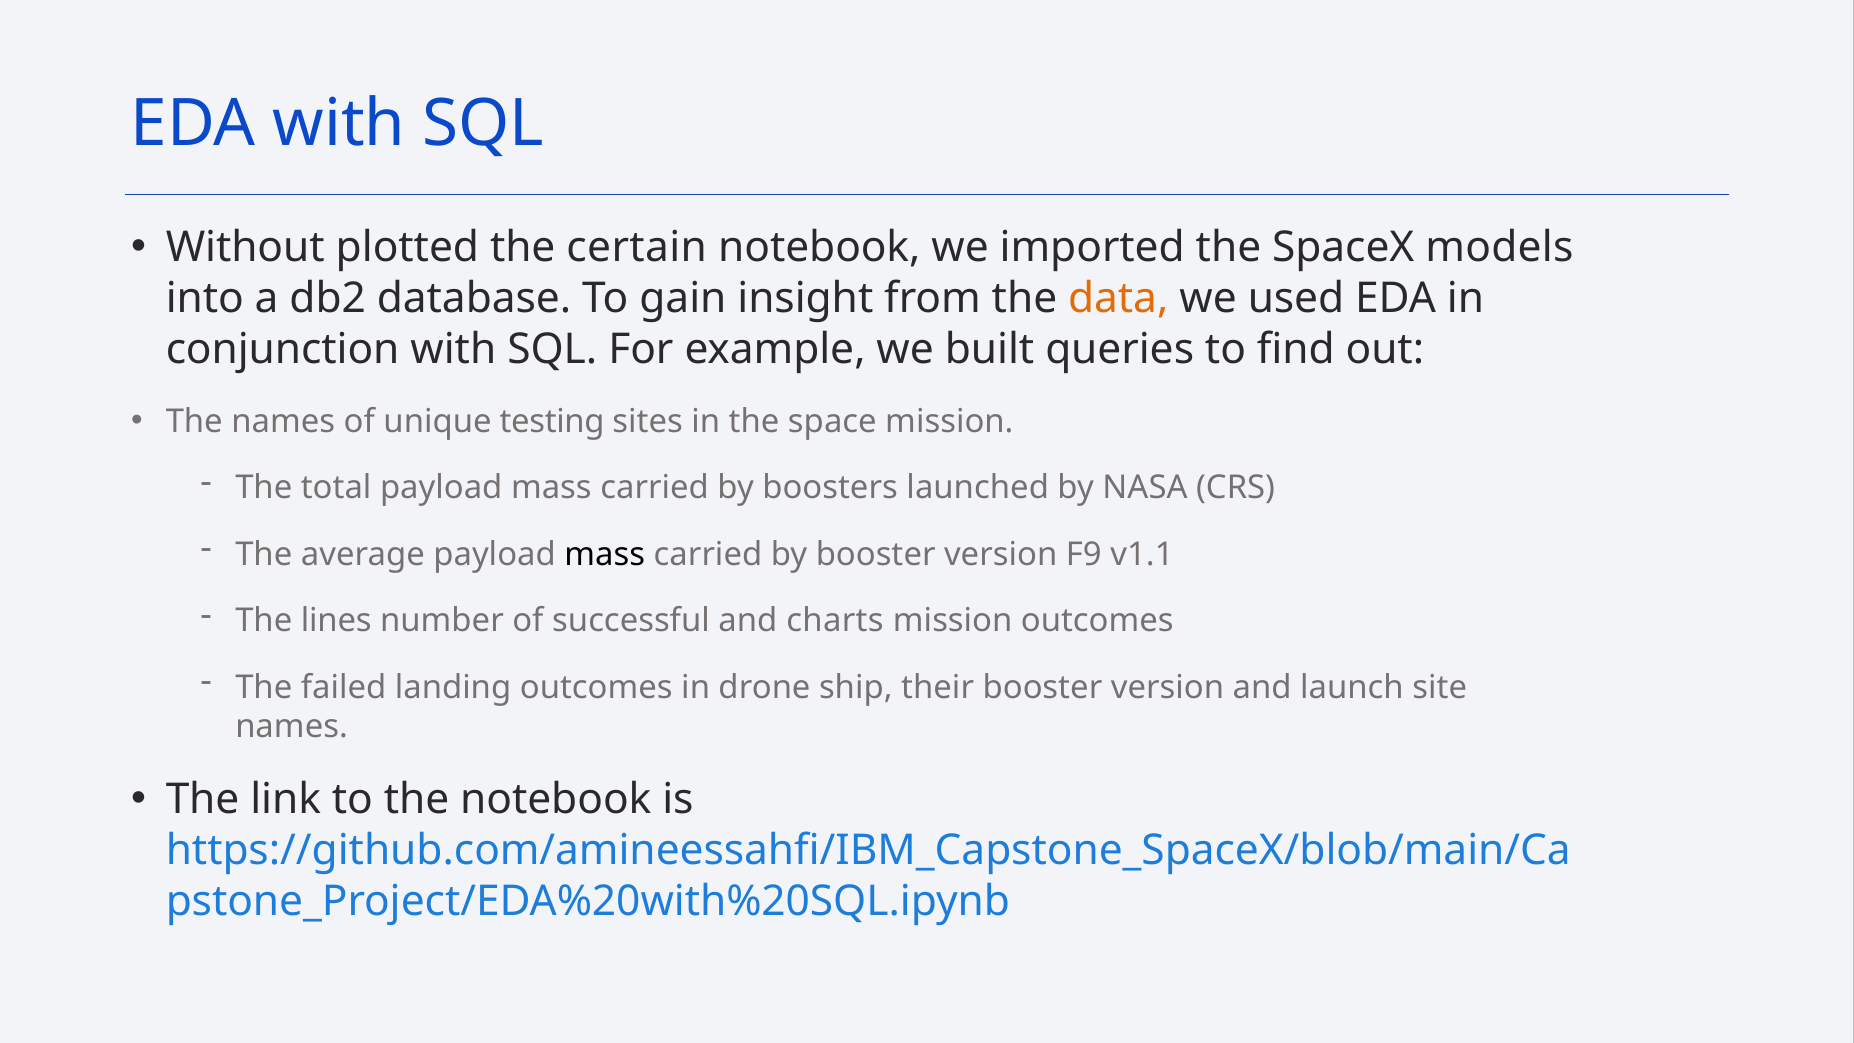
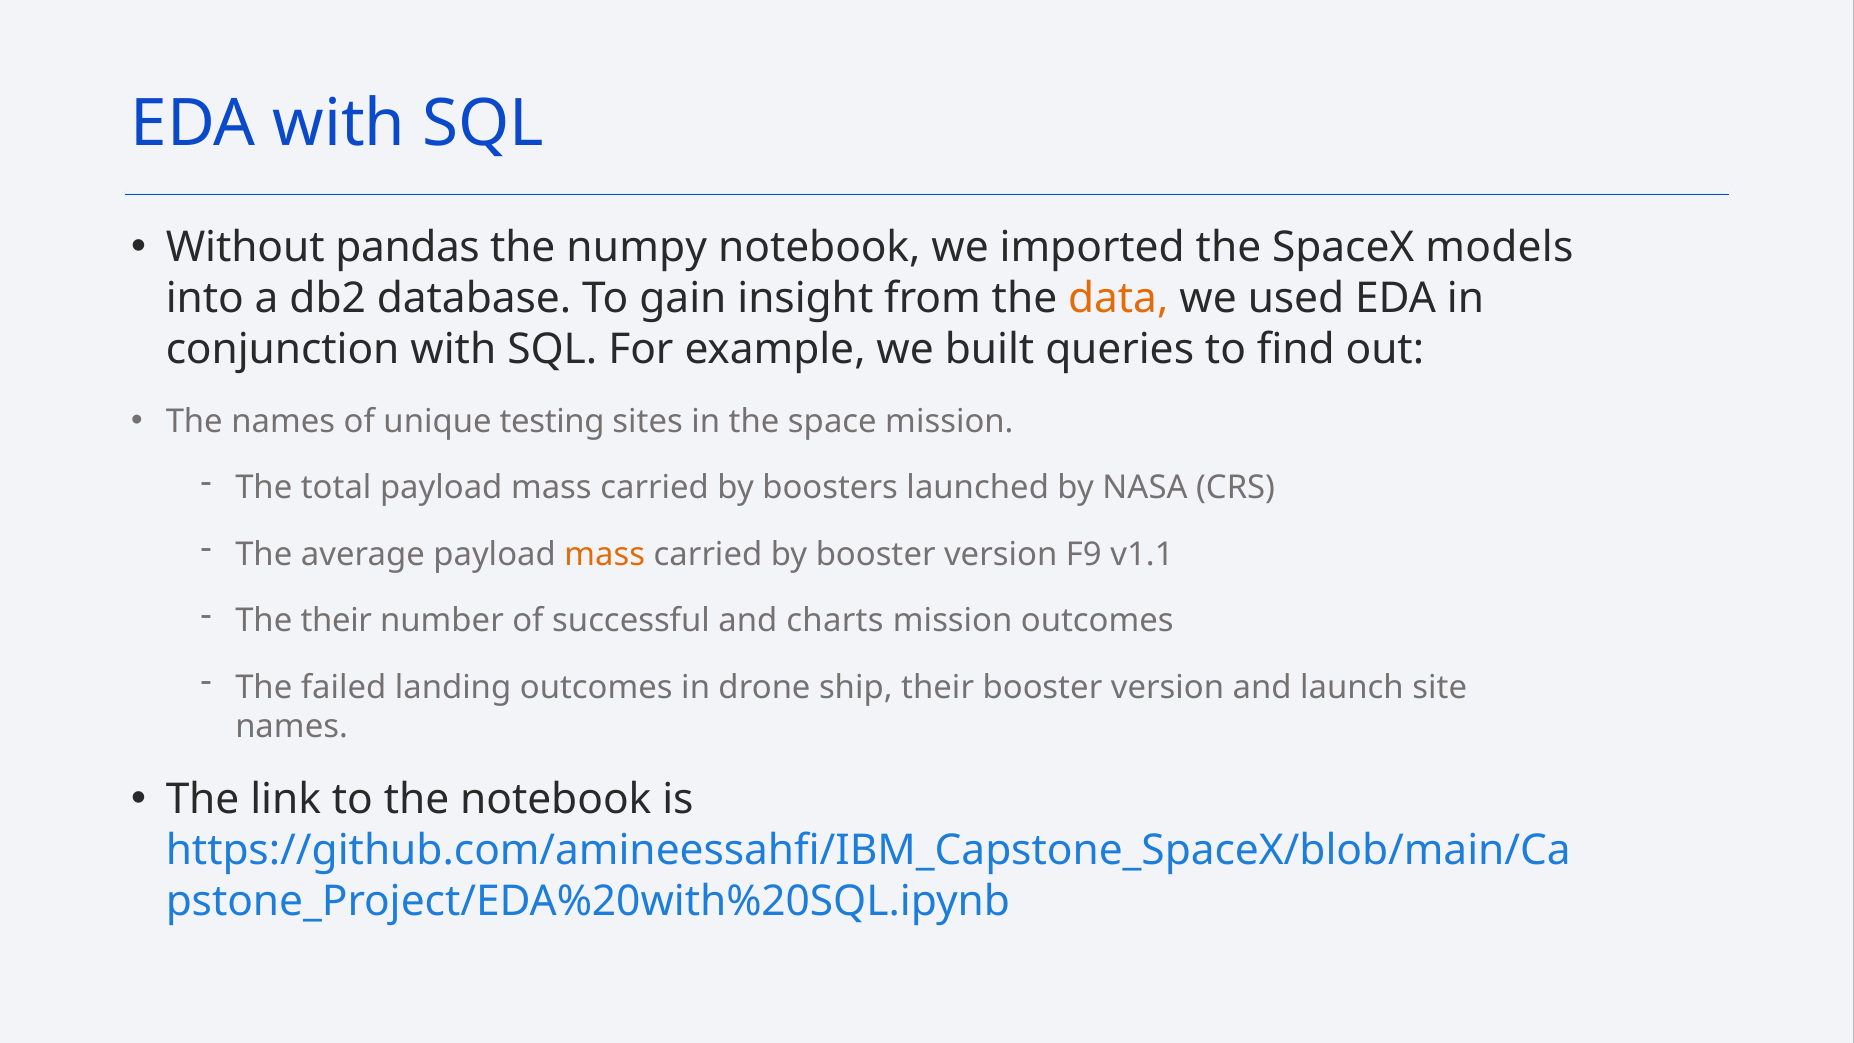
plotted: plotted -> pandas (408, 248)
certain: certain -> numpy (637, 248)
mass colour: black -> orange (605, 554)
The lines: lines -> their (336, 621)
